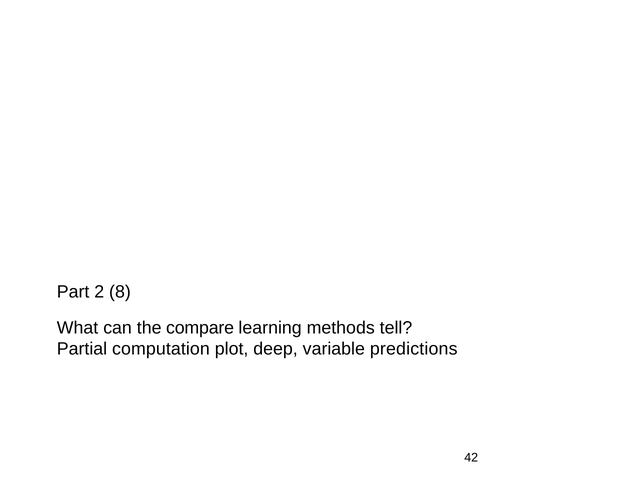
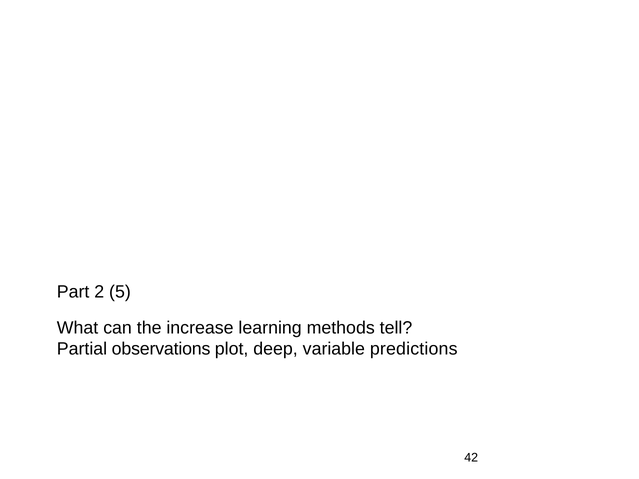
8: 8 -> 5 (120, 292)
compare: compare -> increase (200, 328)
computation: computation -> observations (161, 349)
